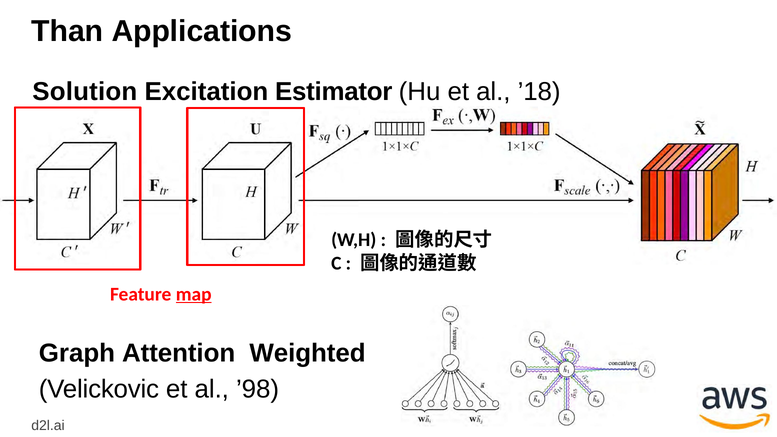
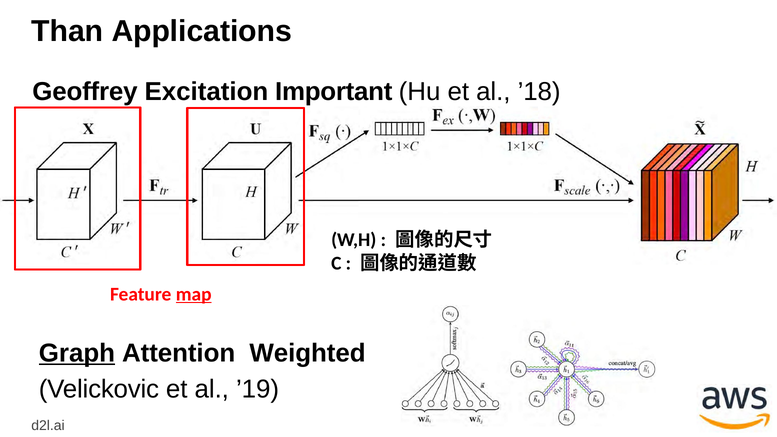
Solution: Solution -> Geoffrey (85, 92)
Estimator: Estimator -> Important (334, 92)
Graph underline: none -> present (77, 353)
’98: ’98 -> ’19 (258, 389)
